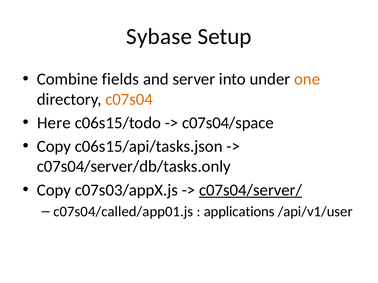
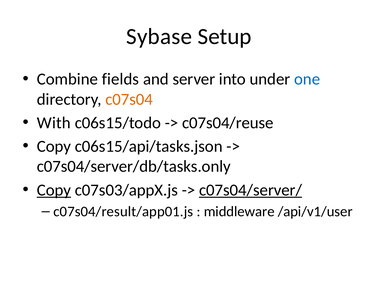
one colour: orange -> blue (307, 79)
Here: Here -> With (54, 123)
c07s04/space: c07s04/space -> c07s04/reuse (228, 123)
Copy underline: none -> present (54, 190)
c07s04/called/app01.js: c07s04/called/app01.js -> c07s04/result/app01.js (123, 212)
applications: applications -> middleware (239, 212)
